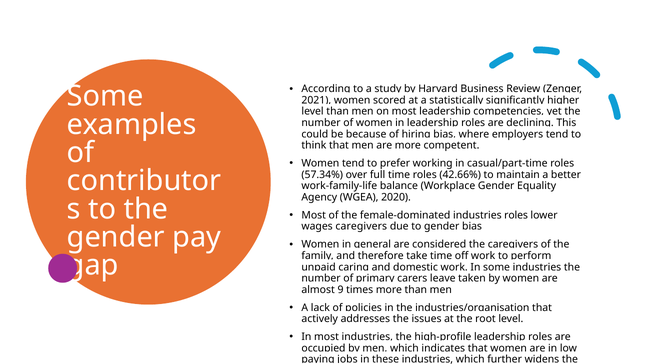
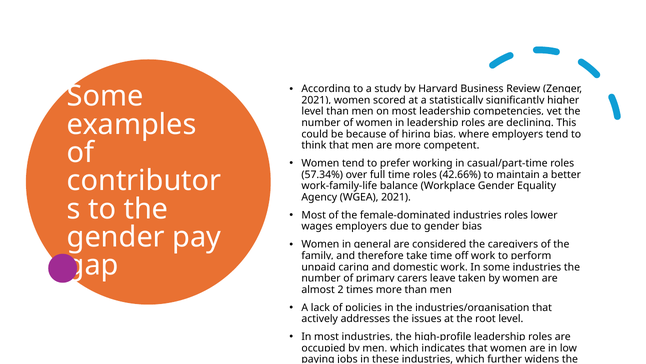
WGEA 2020: 2020 -> 2021 (396, 197)
wages caregivers: caregivers -> employers (361, 226)
9: 9 -> 2 (340, 289)
